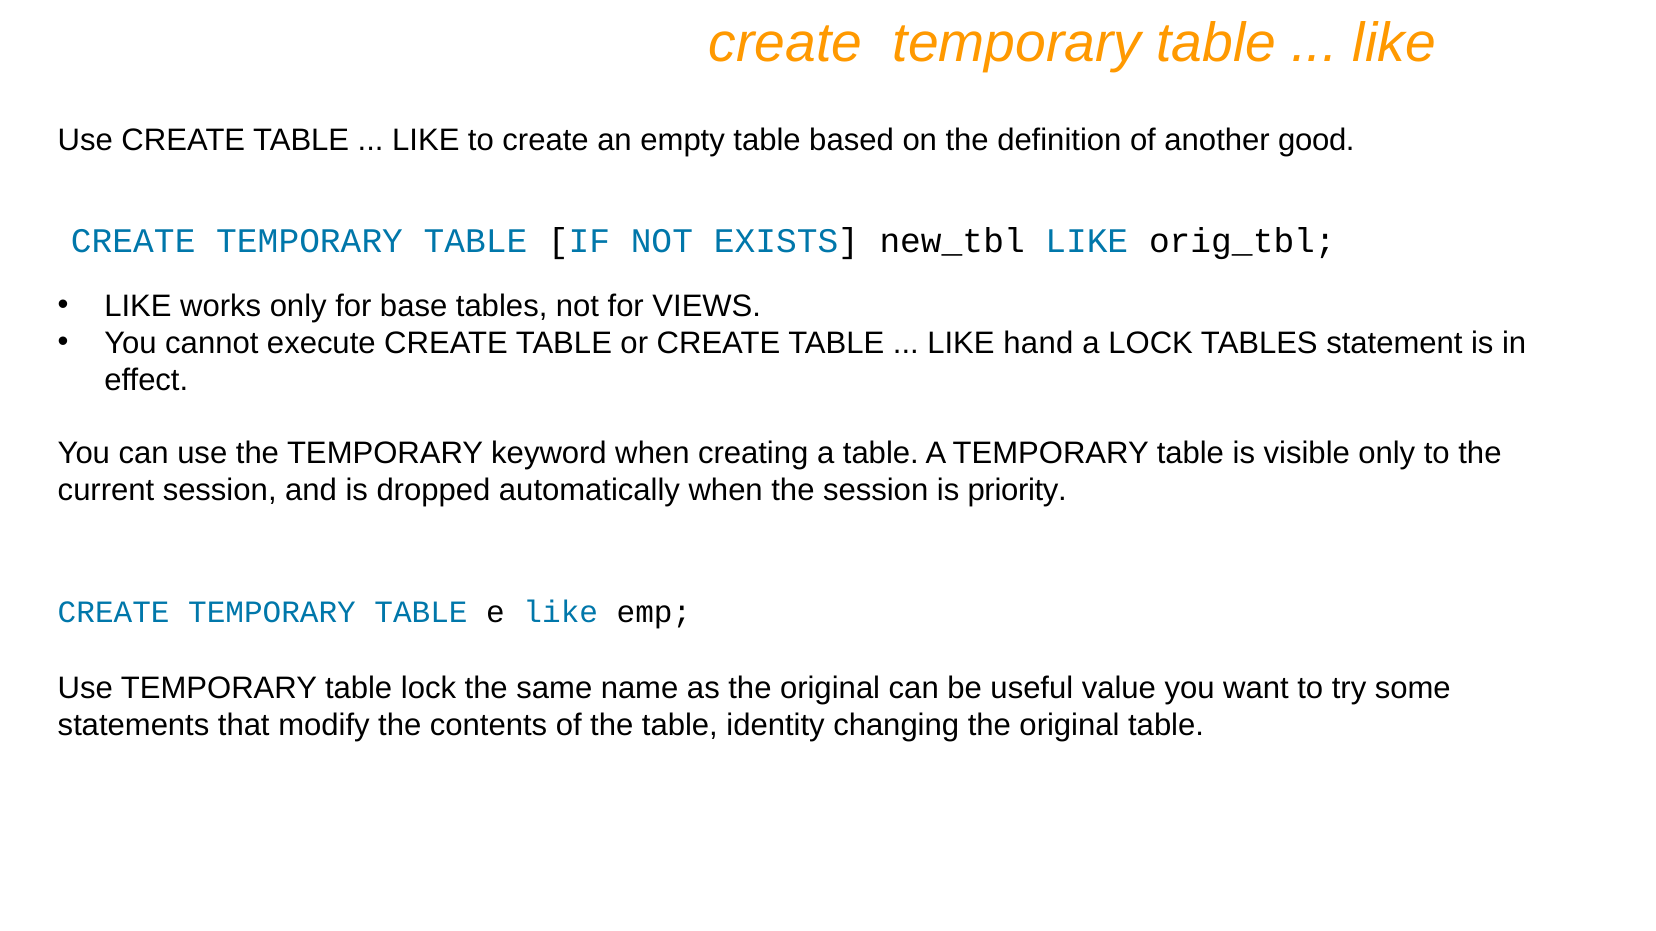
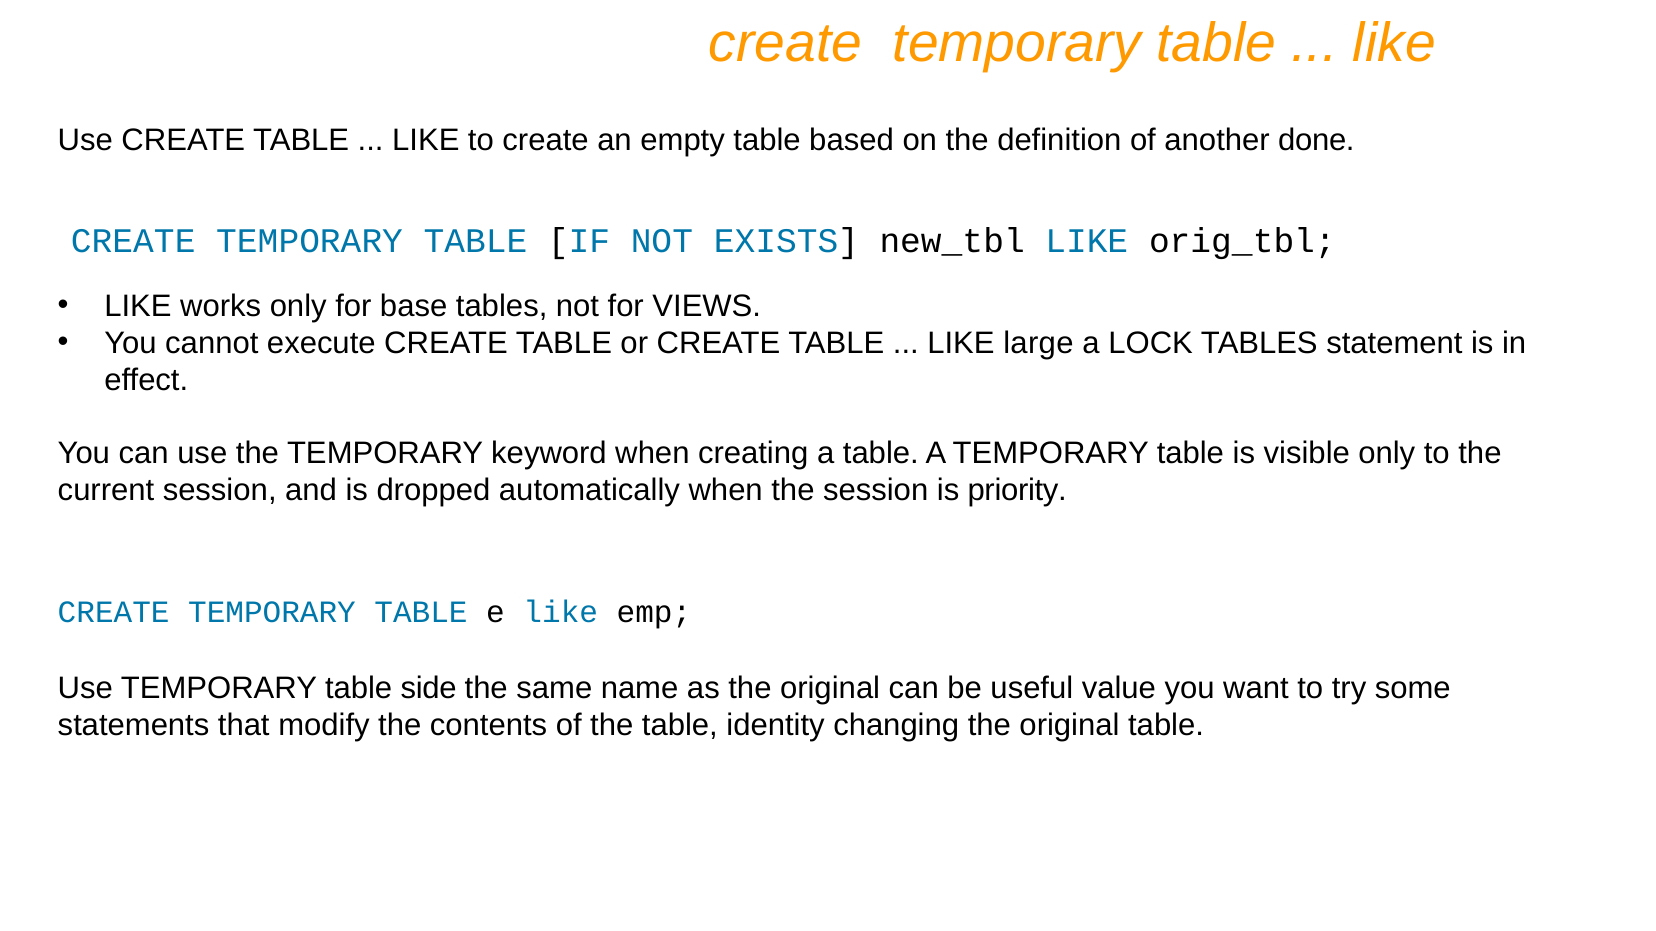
good: good -> done (1316, 141)
hand: hand -> large (1038, 344)
table lock: lock -> side (429, 688)
